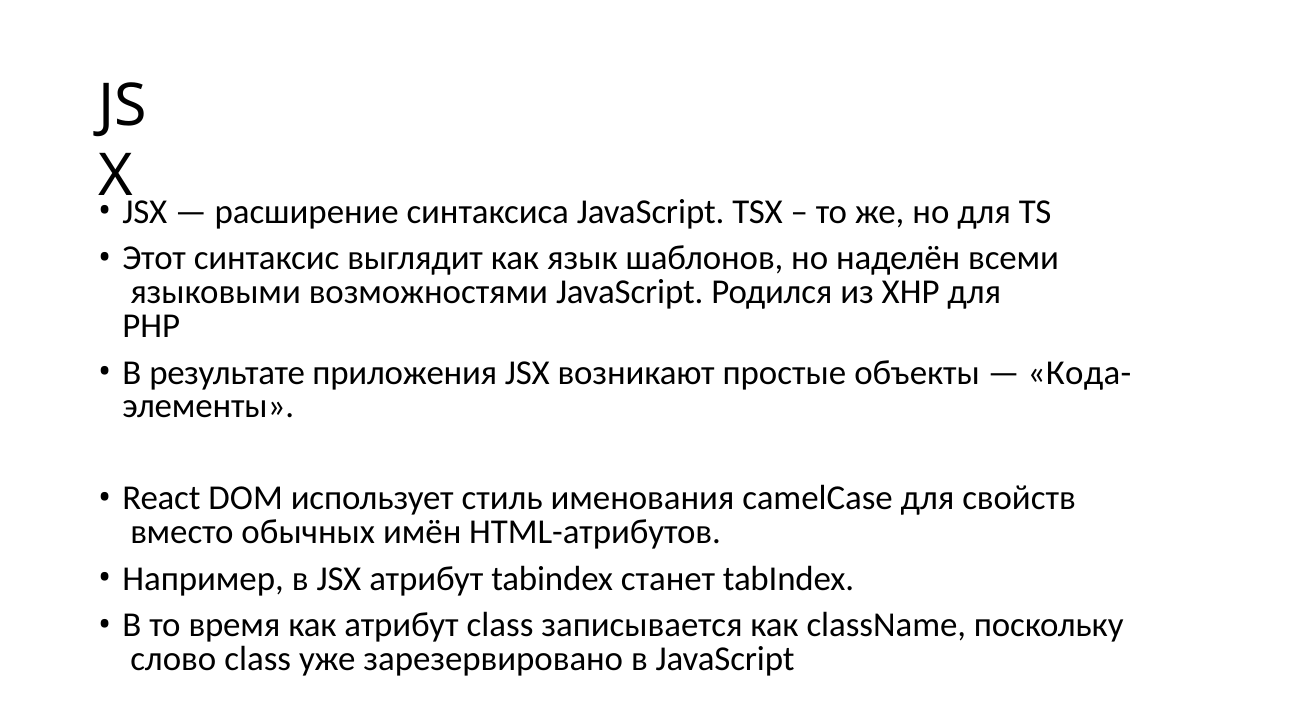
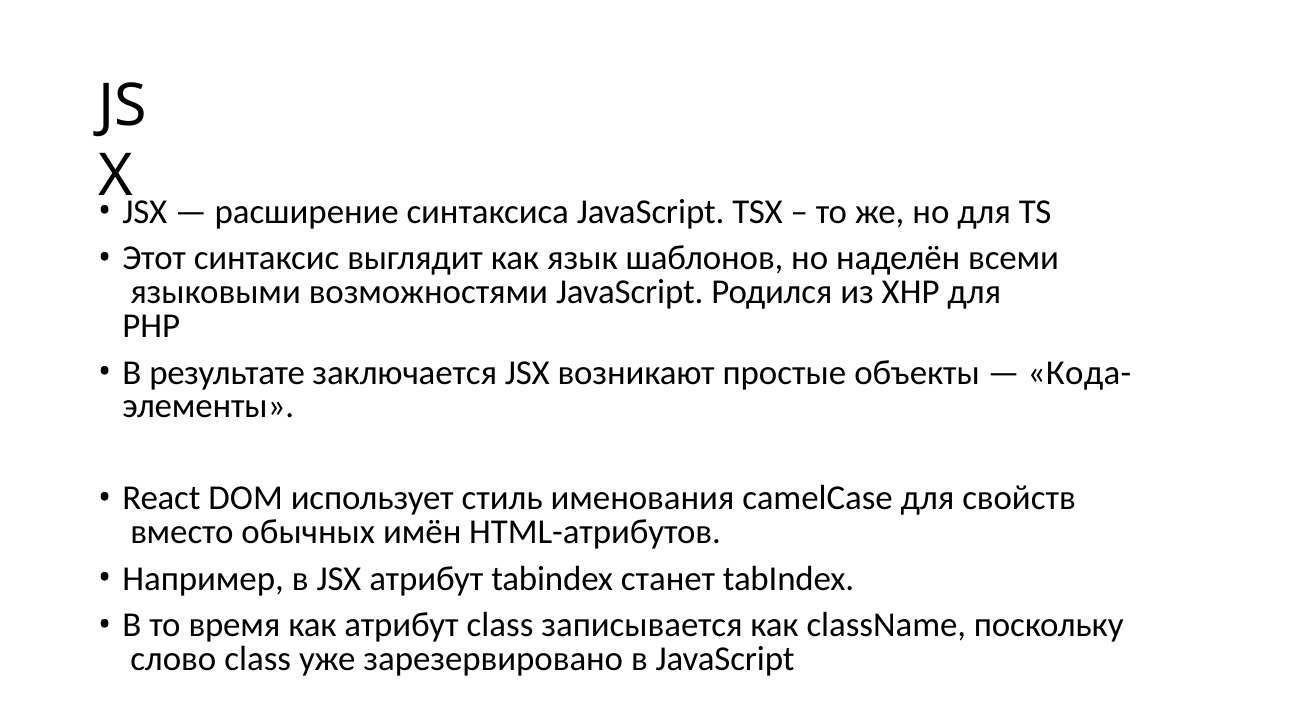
приложения: приложения -> заключается (405, 373)
